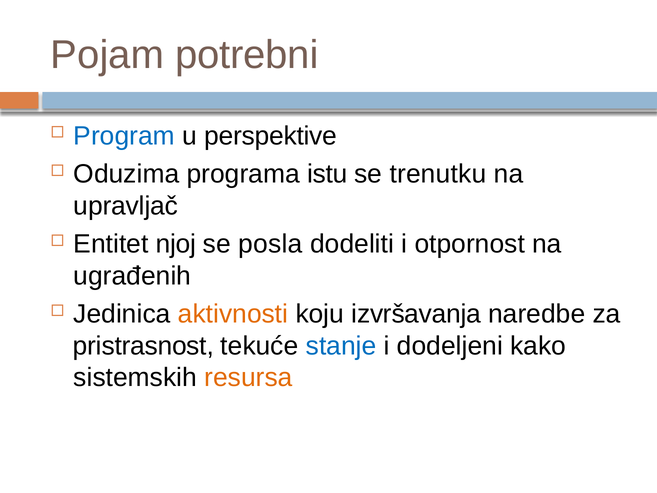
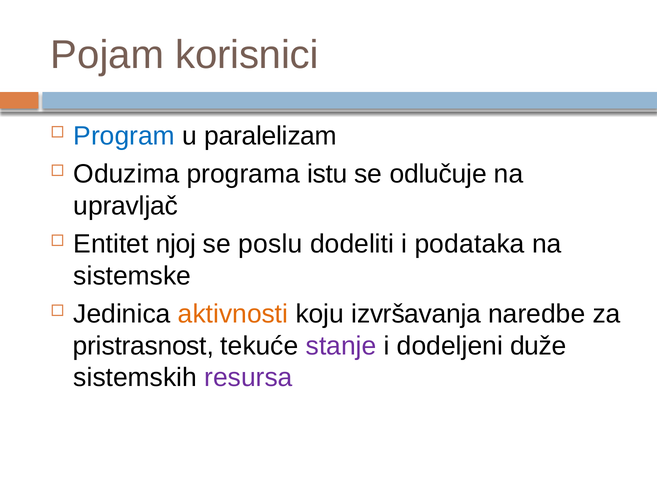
potrebni: potrebni -> korisnici (247, 55)
perspektive: perspektive -> paralelizam (271, 136)
trenutku: trenutku -> odlučuje (438, 174)
posla: posla -> poslu (270, 244)
otpornost: otpornost -> podataka (470, 244)
ugrađenih: ugrađenih -> sistemske (132, 276)
stanje colour: blue -> purple (341, 346)
kako: kako -> duže (538, 346)
resursa colour: orange -> purple (248, 377)
